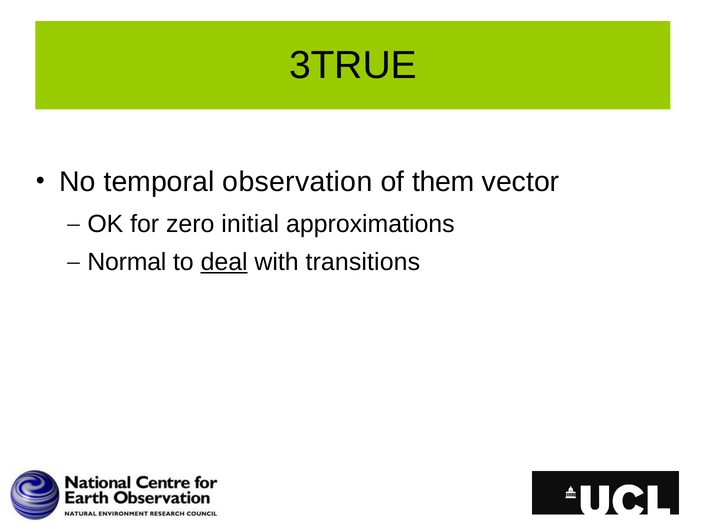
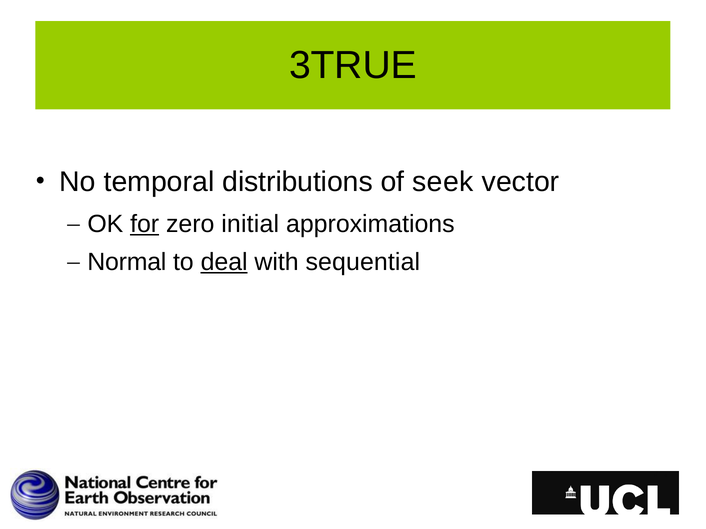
observation: observation -> distributions (298, 182)
them: them -> seek (443, 182)
for underline: none -> present (145, 224)
transitions: transitions -> sequential (363, 262)
